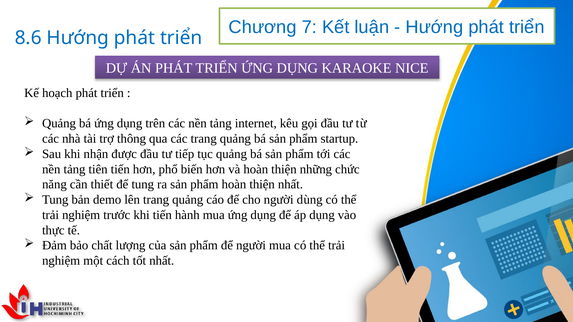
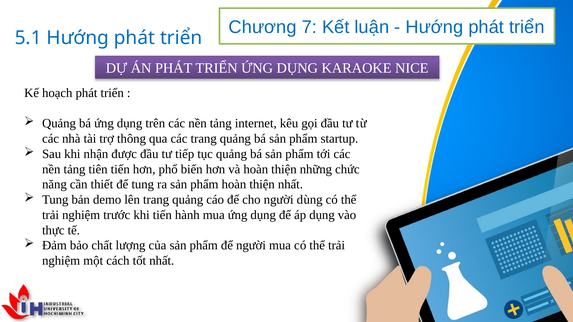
8.6: 8.6 -> 5.1 (28, 38)
